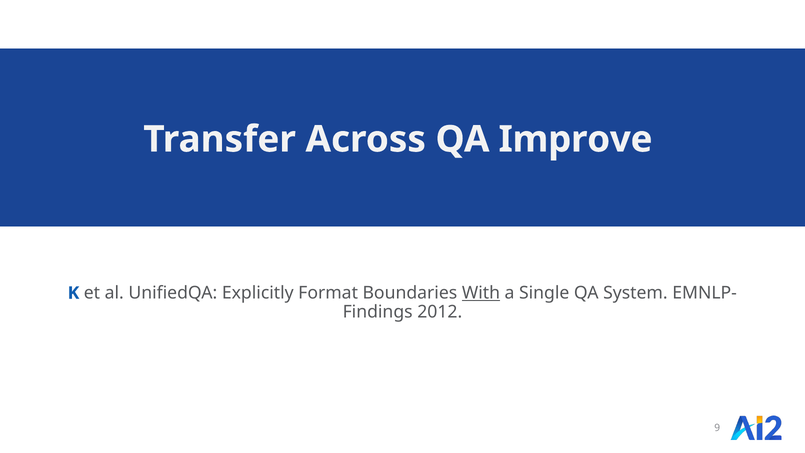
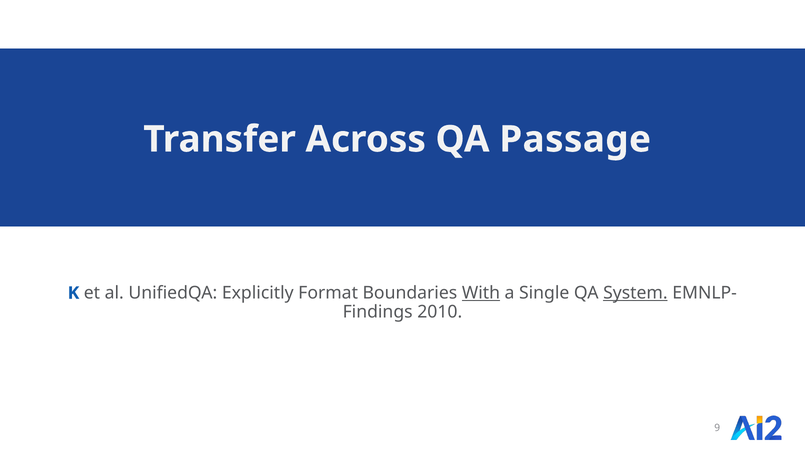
Improve: Improve -> Passage (575, 139)
System underline: none -> present (635, 293)
2012: 2012 -> 2010 (440, 312)
